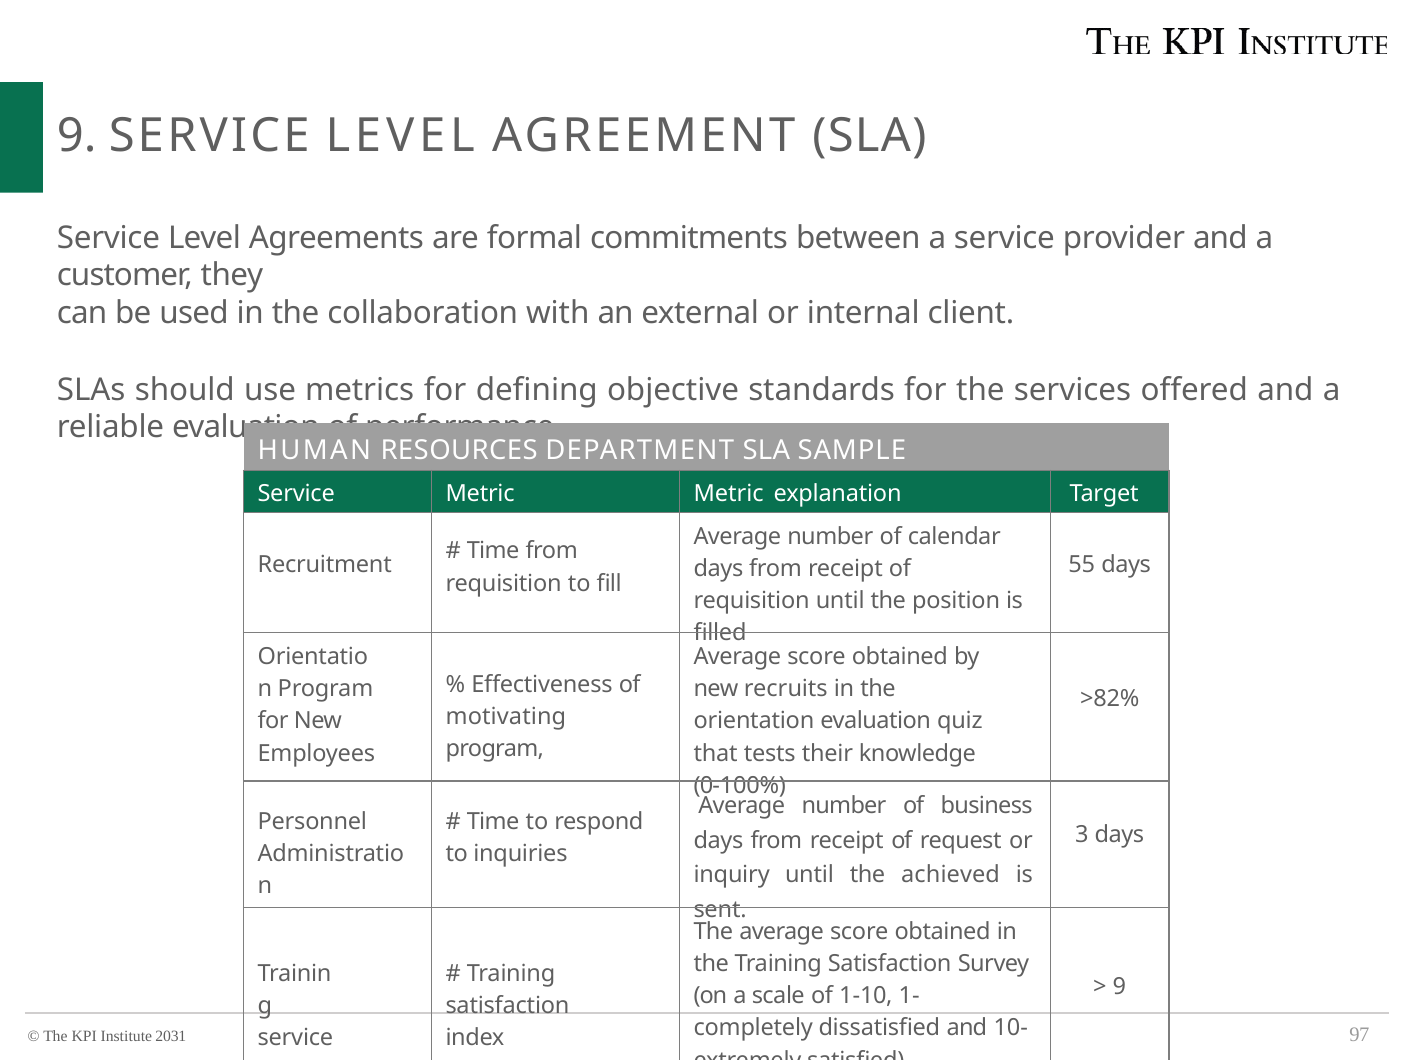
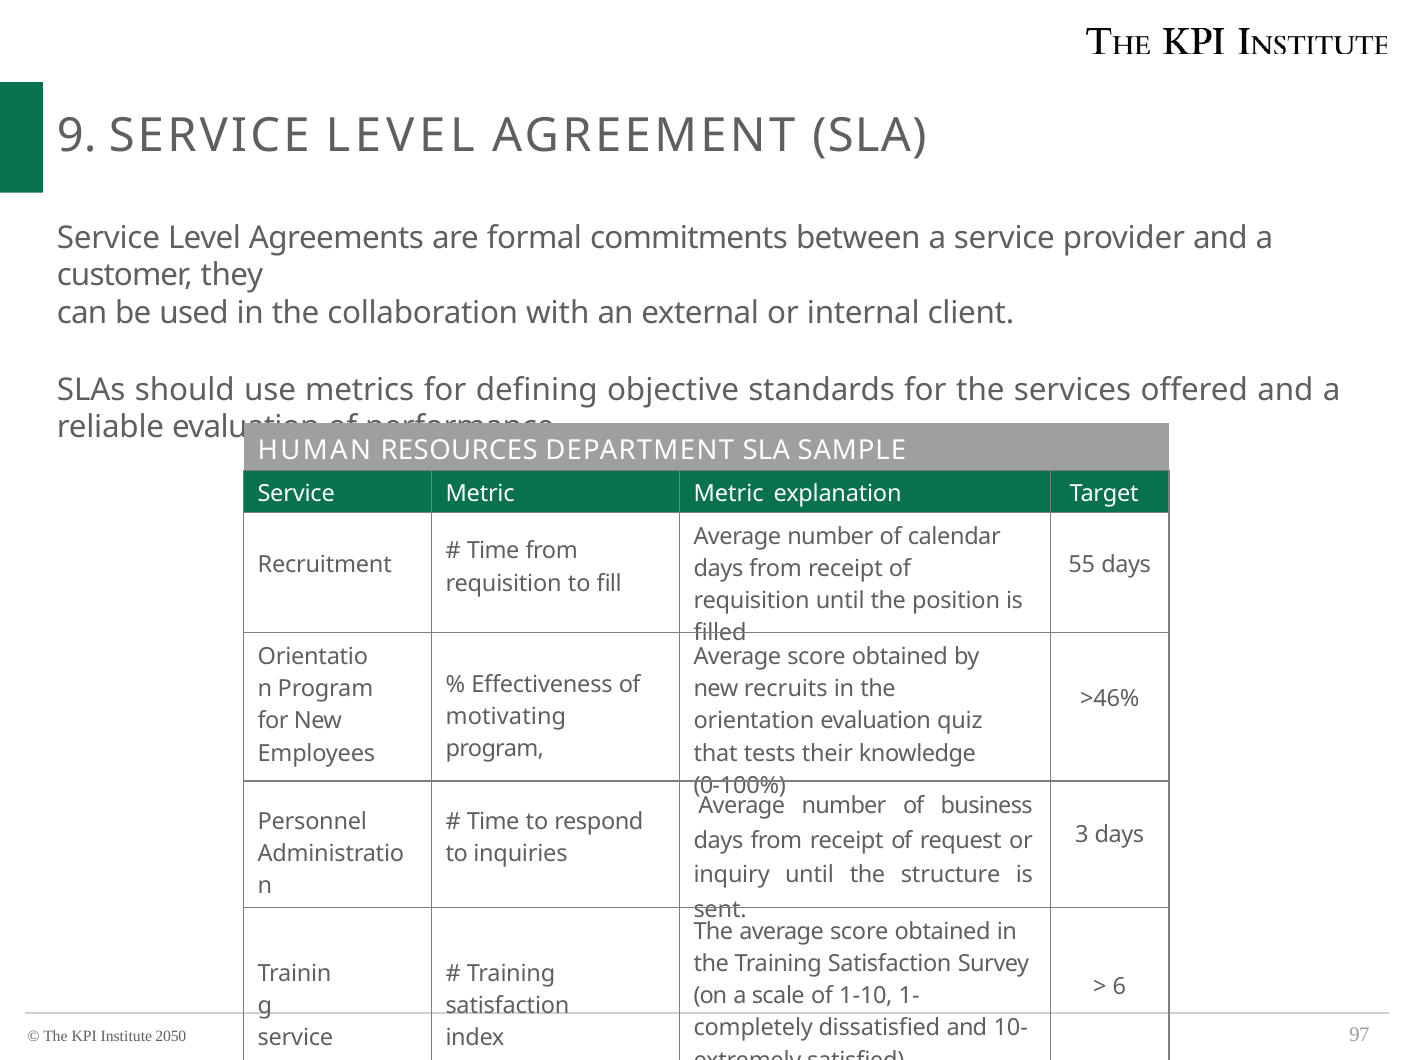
>82%: >82% -> >46% (1110, 699)
achieved: achieved -> structure (951, 875)
9: 9 -> 6 (1119, 987)
2031: 2031 -> 2050 (171, 1037)
